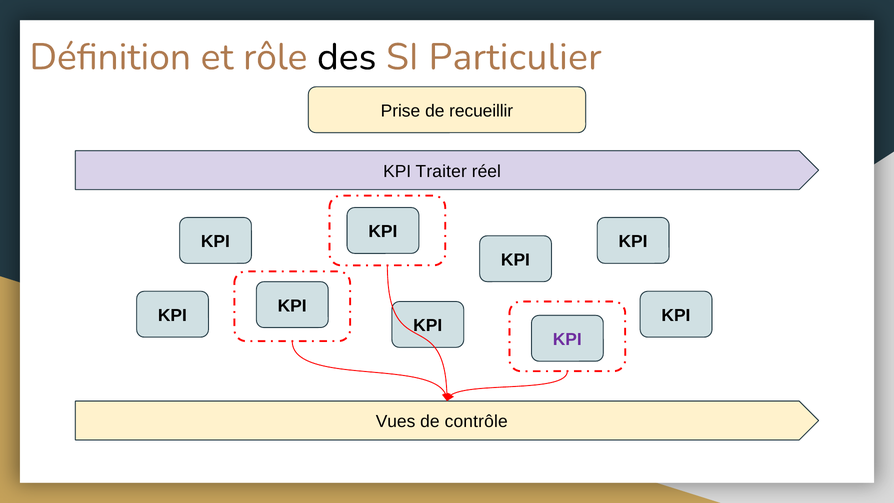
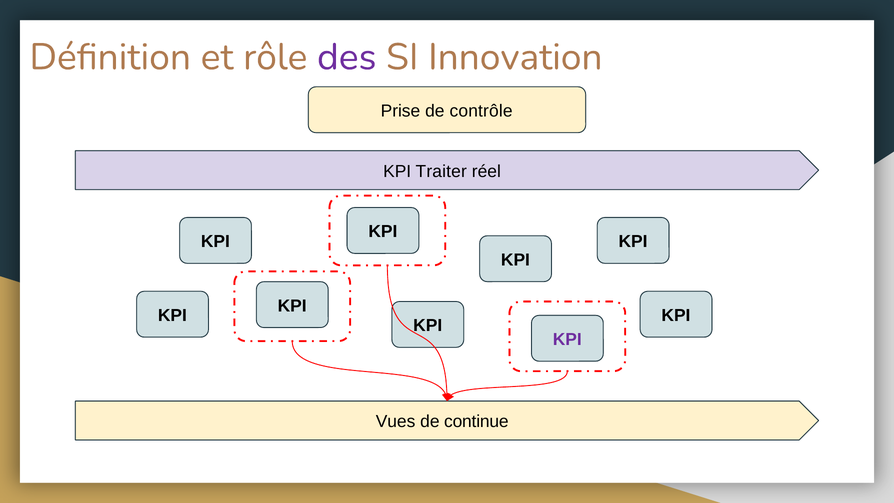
des colour: black -> purple (347, 57)
Particulier: Particulier -> Innovation (515, 57)
recueillir: recueillir -> contrôle (481, 111)
contrôle: contrôle -> continue (476, 422)
